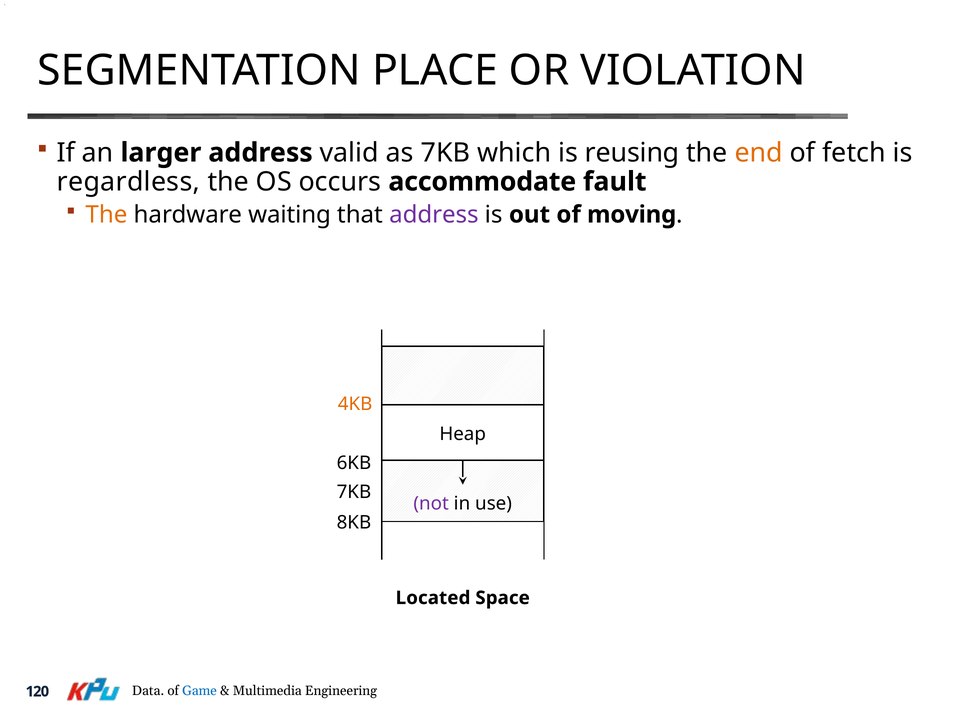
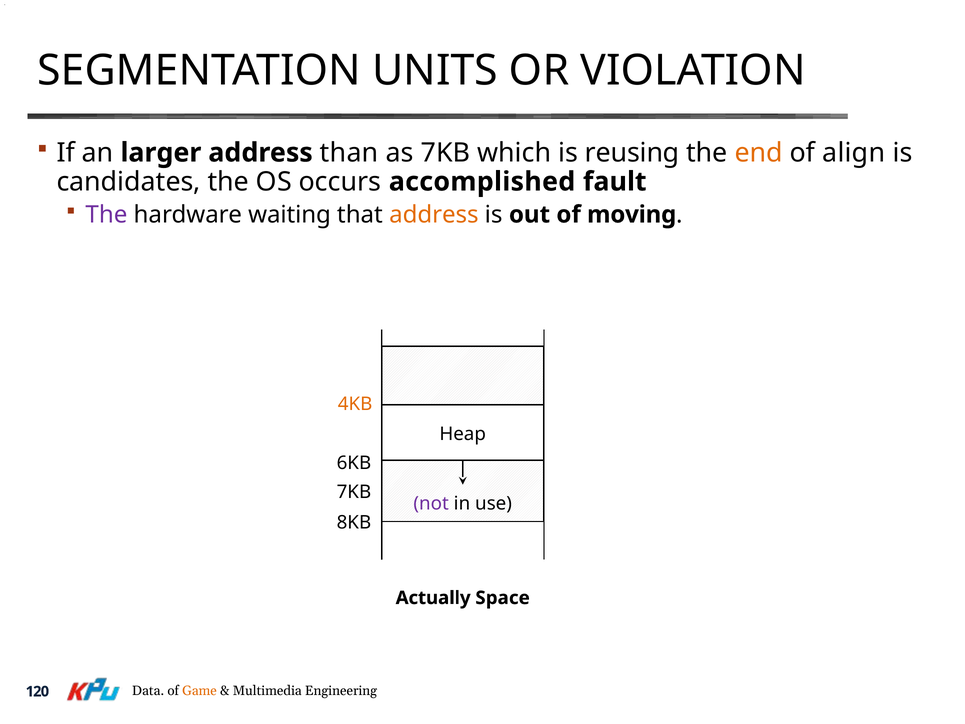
PLACE: PLACE -> UNITS (435, 71)
valid: valid -> than (349, 153)
fetch: fetch -> align (854, 153)
regardless: regardless -> candidates (129, 182)
accommodate: accommodate -> accomplished (482, 182)
The colour: orange -> purple (106, 215)
address colour: purple -> orange (434, 215)
Located: Located -> Actually (433, 598)
Game colour: blue -> orange (200, 691)
